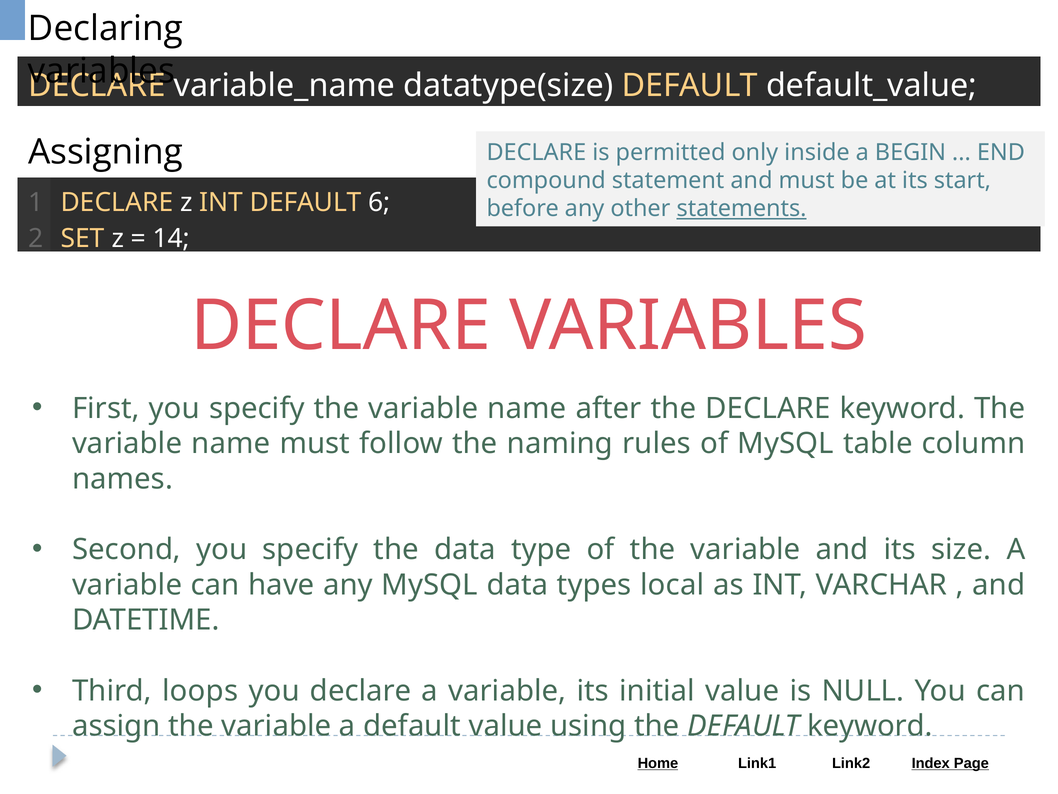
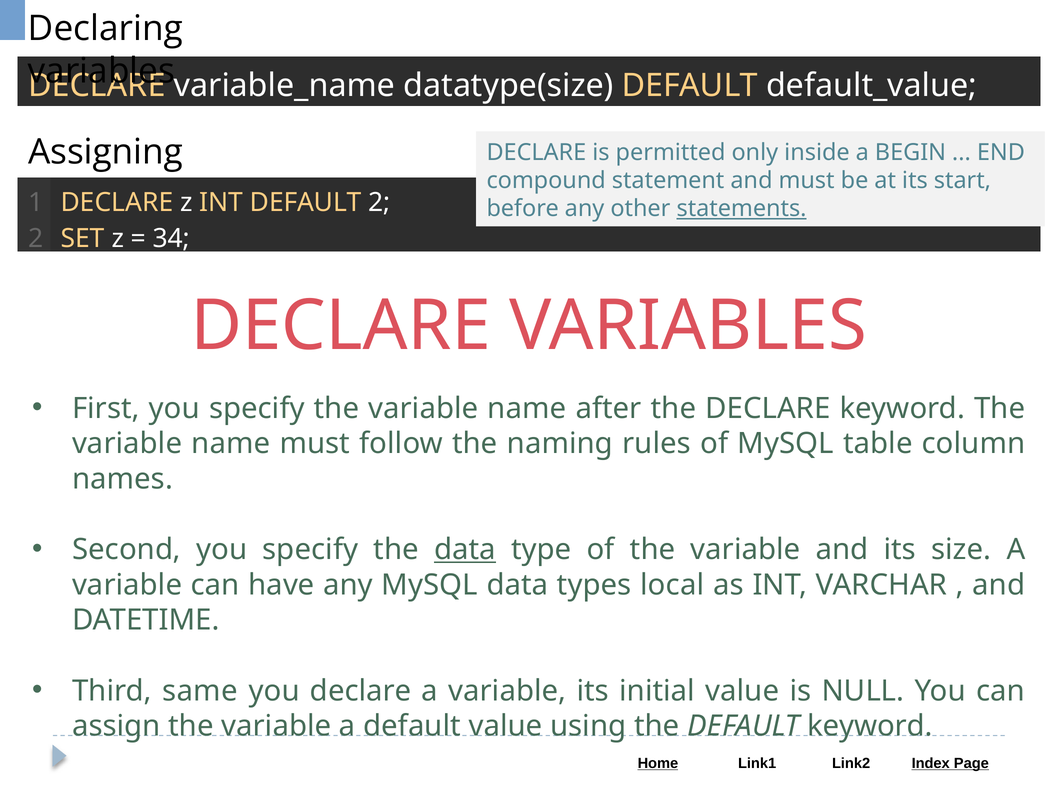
DEFAULT 6: 6 -> 2 (379, 202)
14: 14 -> 34 (171, 238)
data underline: none -> present (465, 549)
loops: loops -> same (200, 690)
